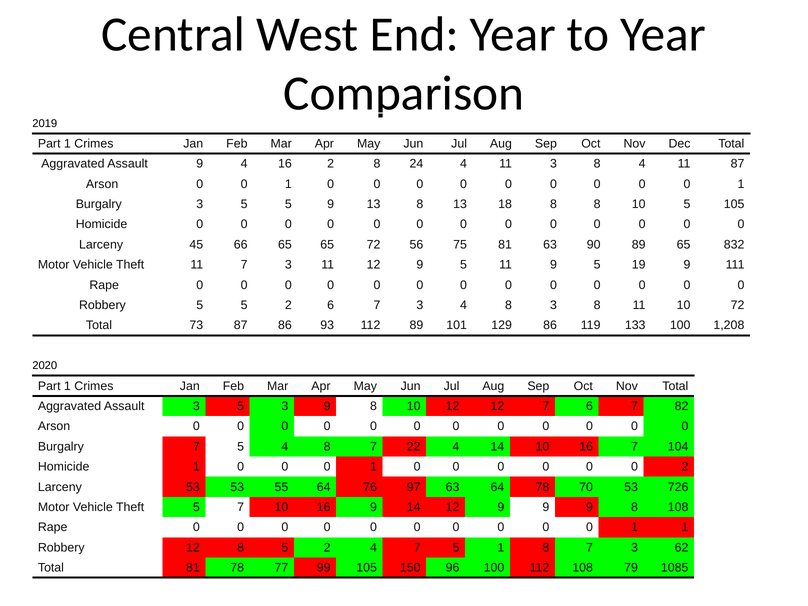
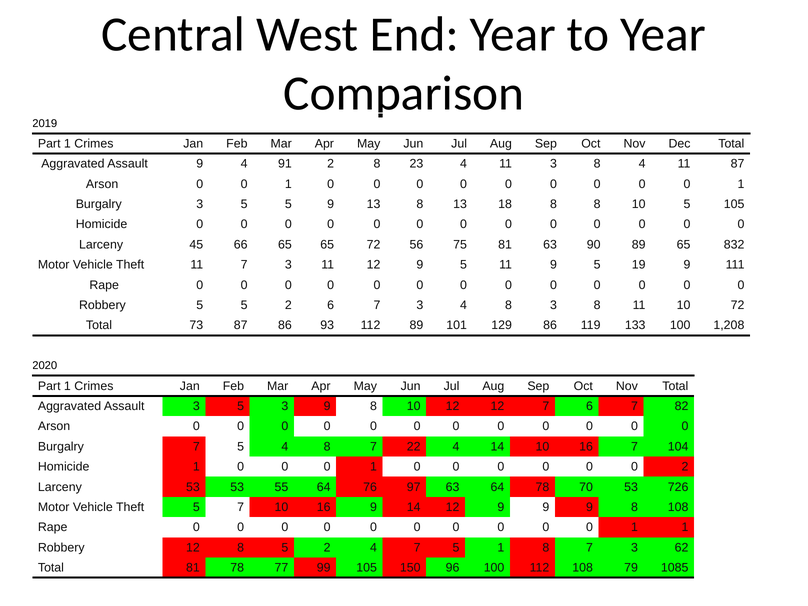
4 16: 16 -> 91 (285, 164)
24: 24 -> 23 (416, 164)
